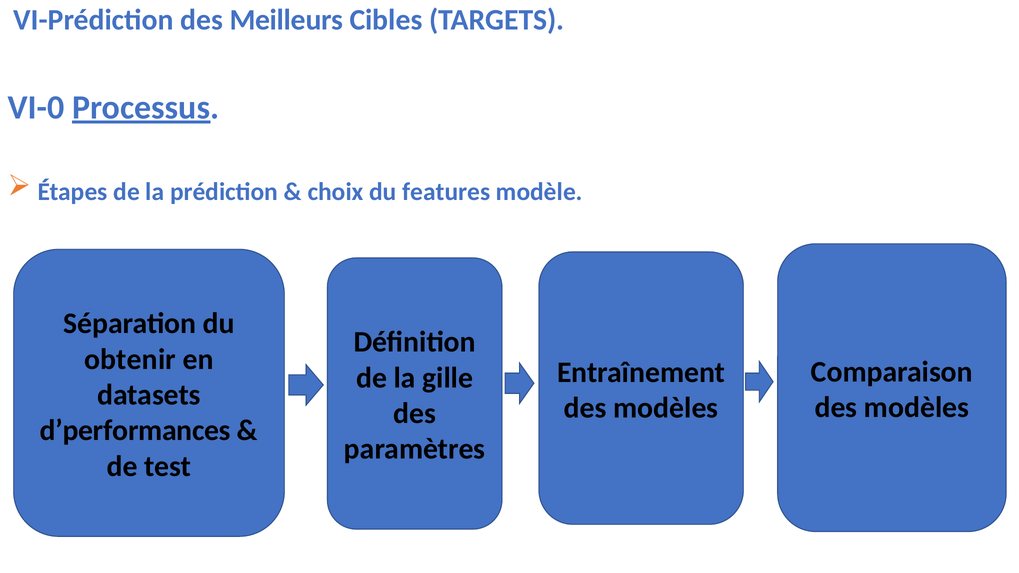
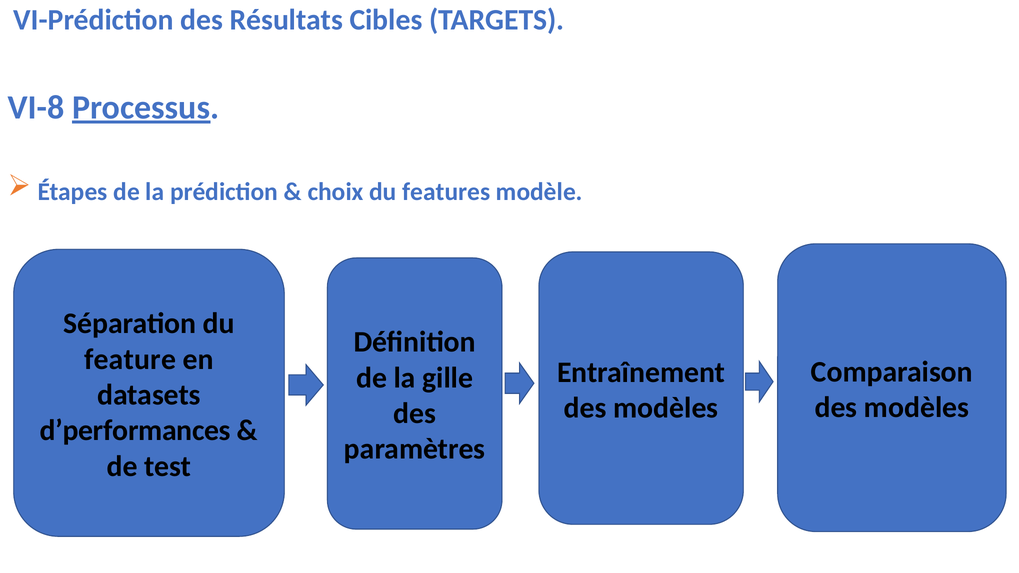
Meilleurs: Meilleurs -> Résultats (286, 20)
VI-0: VI-0 -> VI-8 (36, 107)
obtenir: obtenir -> feature (130, 359)
